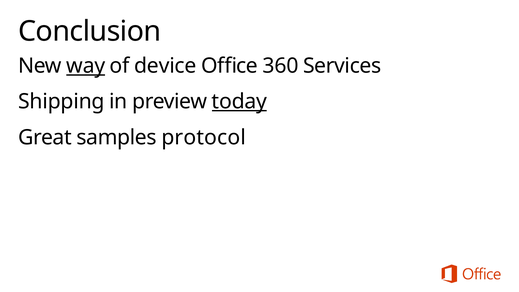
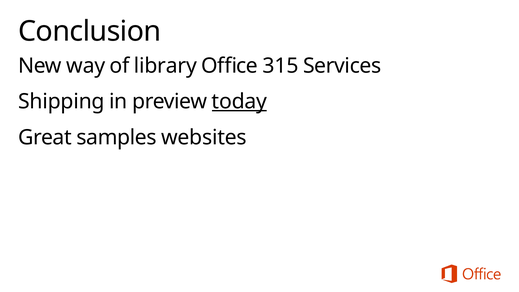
way underline: present -> none (86, 66)
device: device -> library (165, 66)
360: 360 -> 315 (281, 66)
protocol: protocol -> websites (204, 137)
